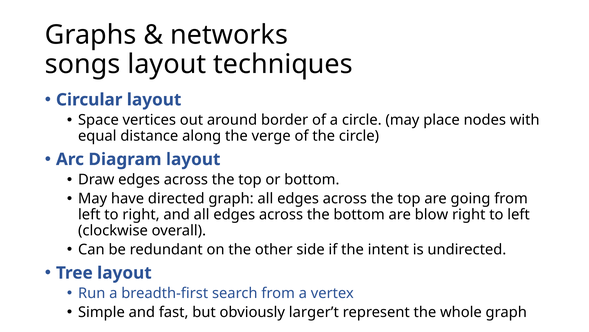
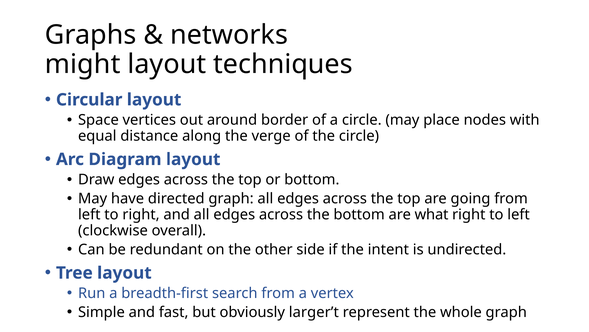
songs: songs -> might (83, 64)
blow: blow -> what (432, 214)
